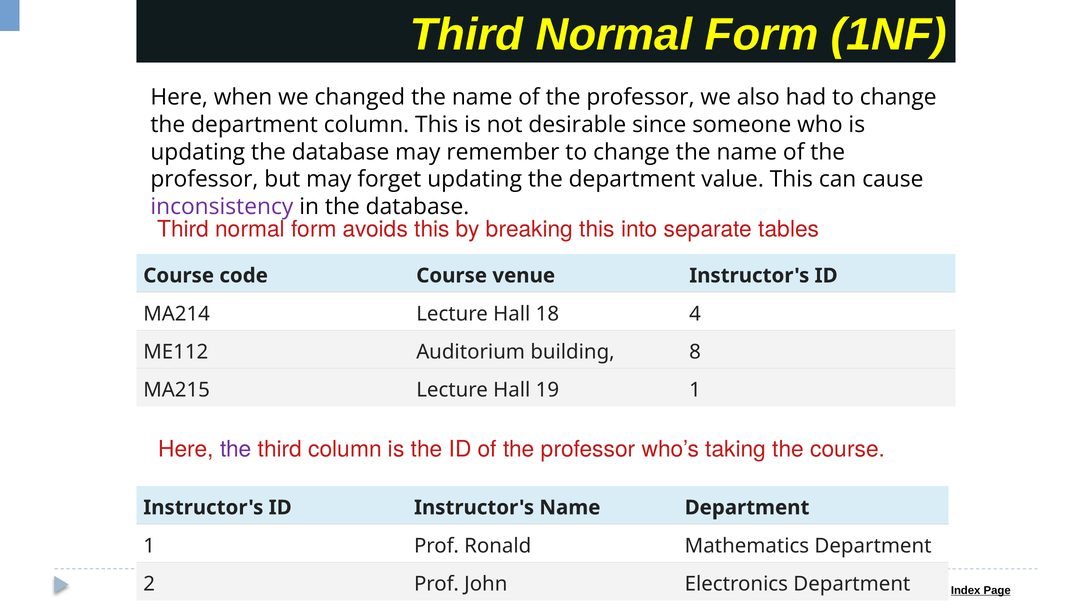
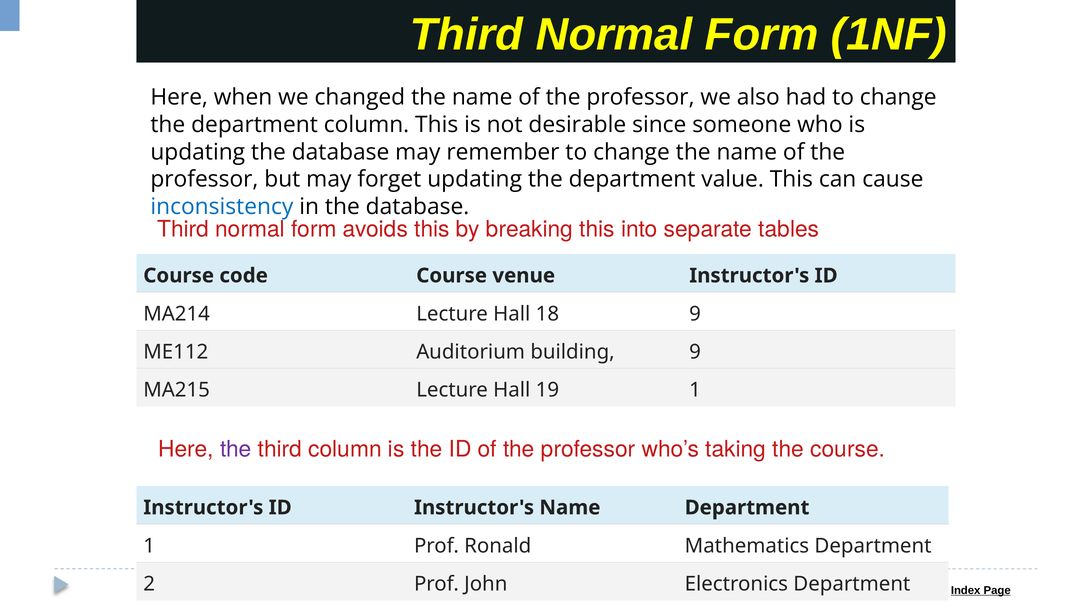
inconsistency colour: purple -> blue (222, 207)
18 4: 4 -> 9 (695, 314)
building 8: 8 -> 9 (695, 352)
